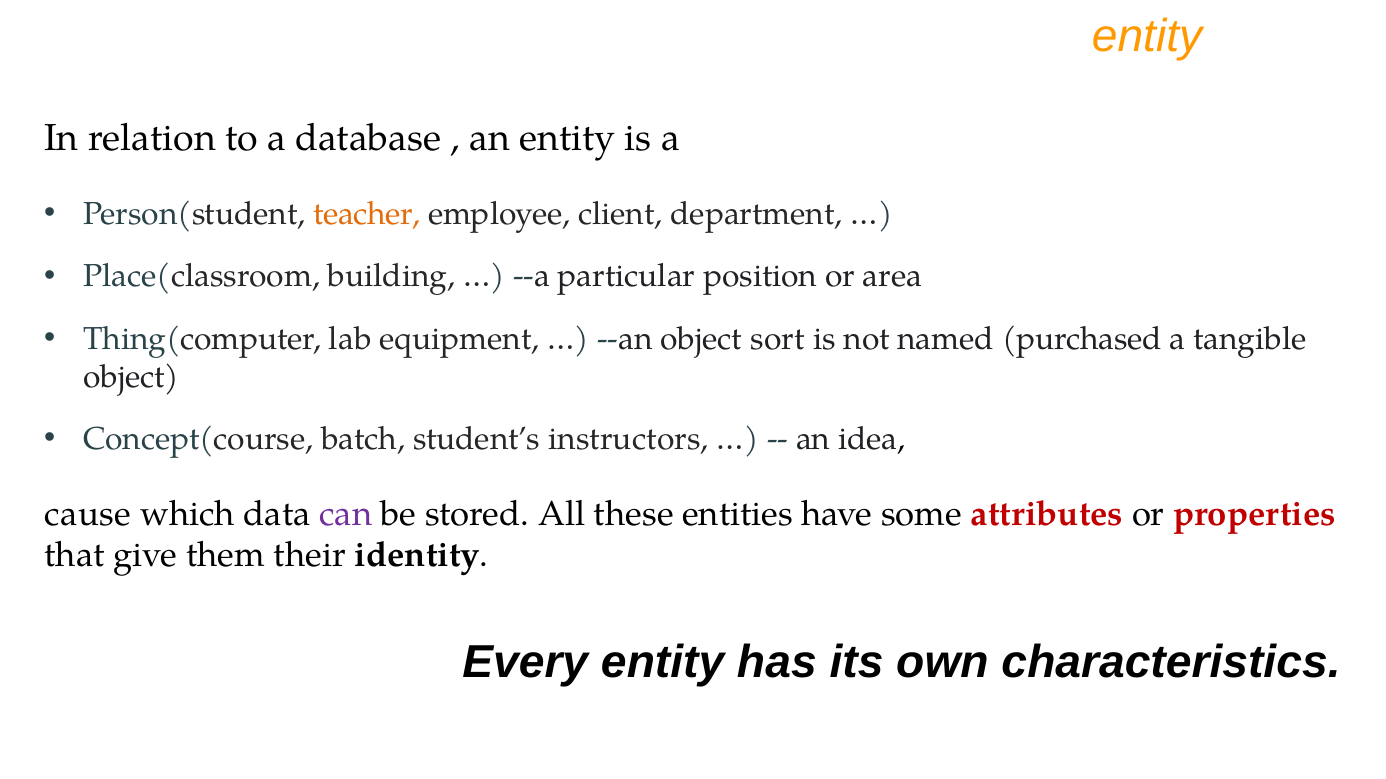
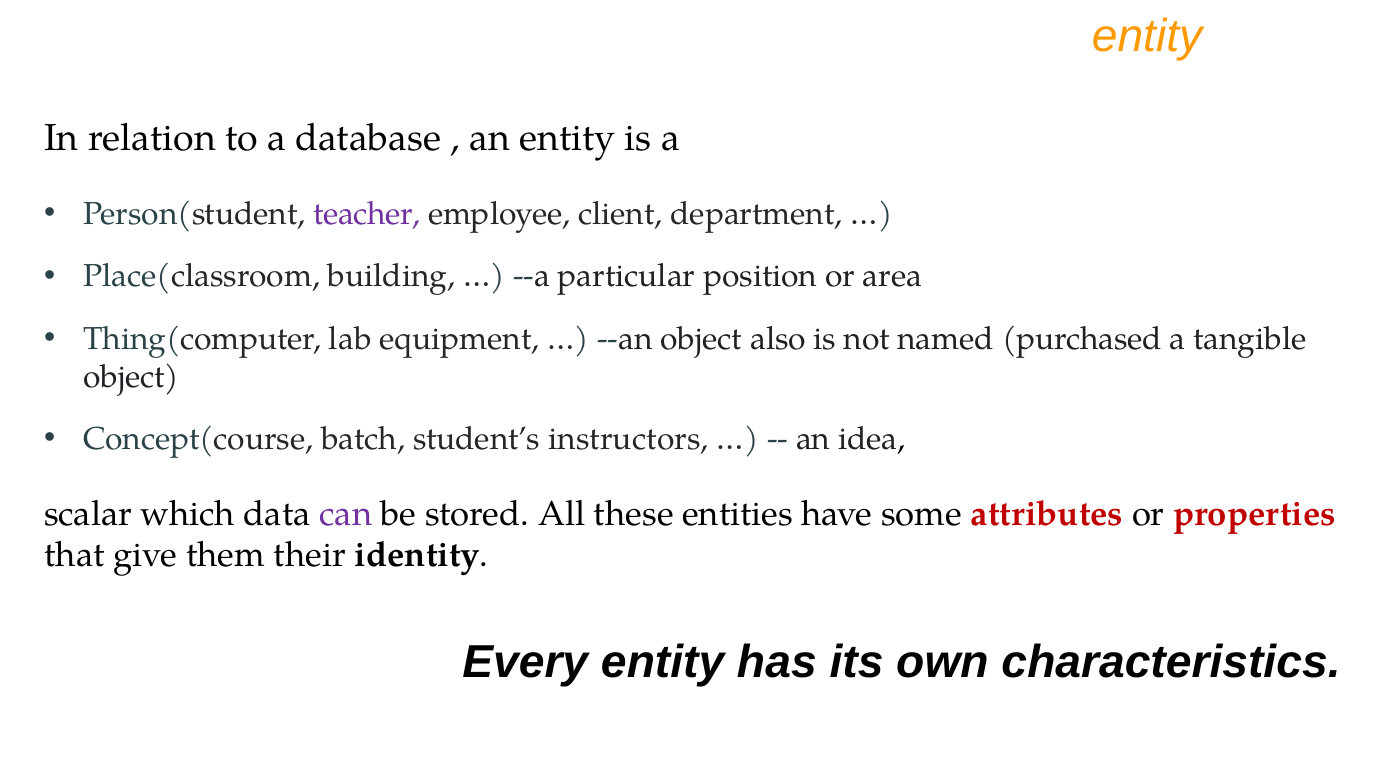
teacher colour: orange -> purple (367, 214)
sort: sort -> also (778, 339)
cause: cause -> scalar (88, 514)
